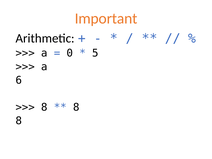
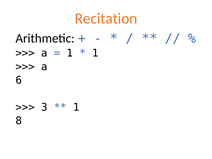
Important: Important -> Recitation (106, 19)
0: 0 -> 1 (70, 53)
5: 5 -> 1 (95, 53)
8: 8 -> 3 (44, 107)
8: 8 -> 1 (76, 107)
